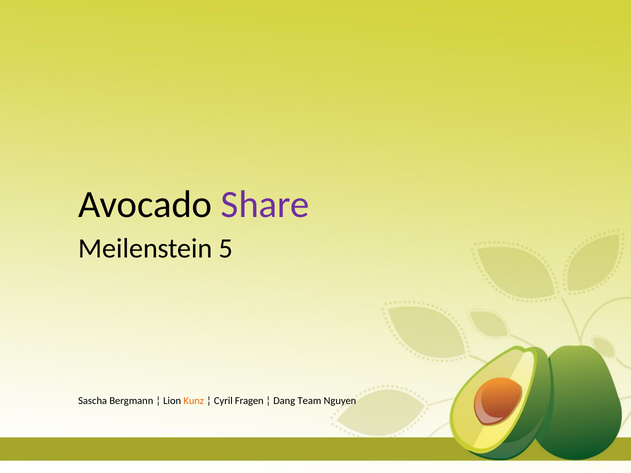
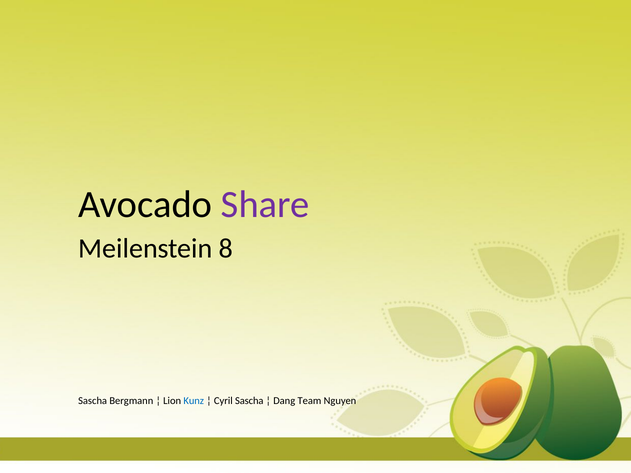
5: 5 -> 8 (226, 249)
Kunz colour: orange -> blue (194, 401)
Cyril Fragen: Fragen -> Sascha (249, 401)
